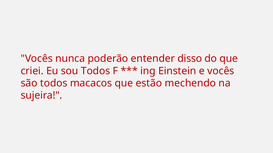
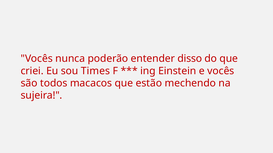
sou Todos: Todos -> Times (95, 71)
